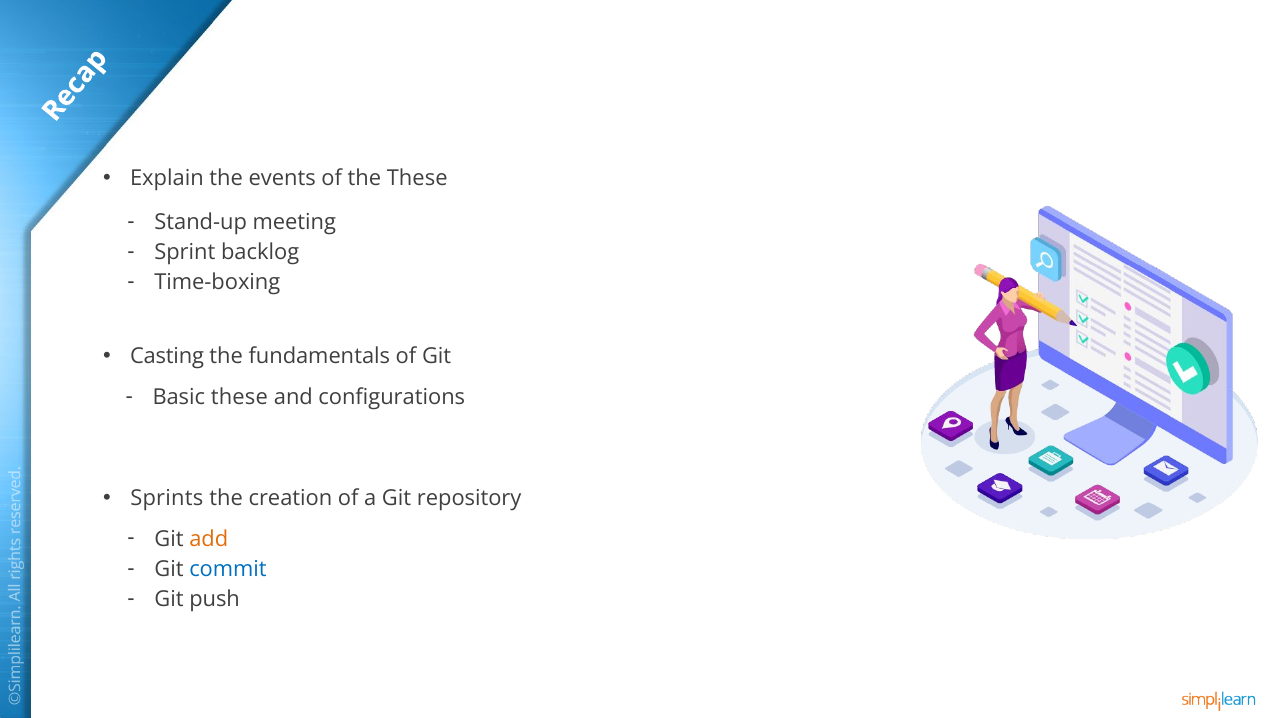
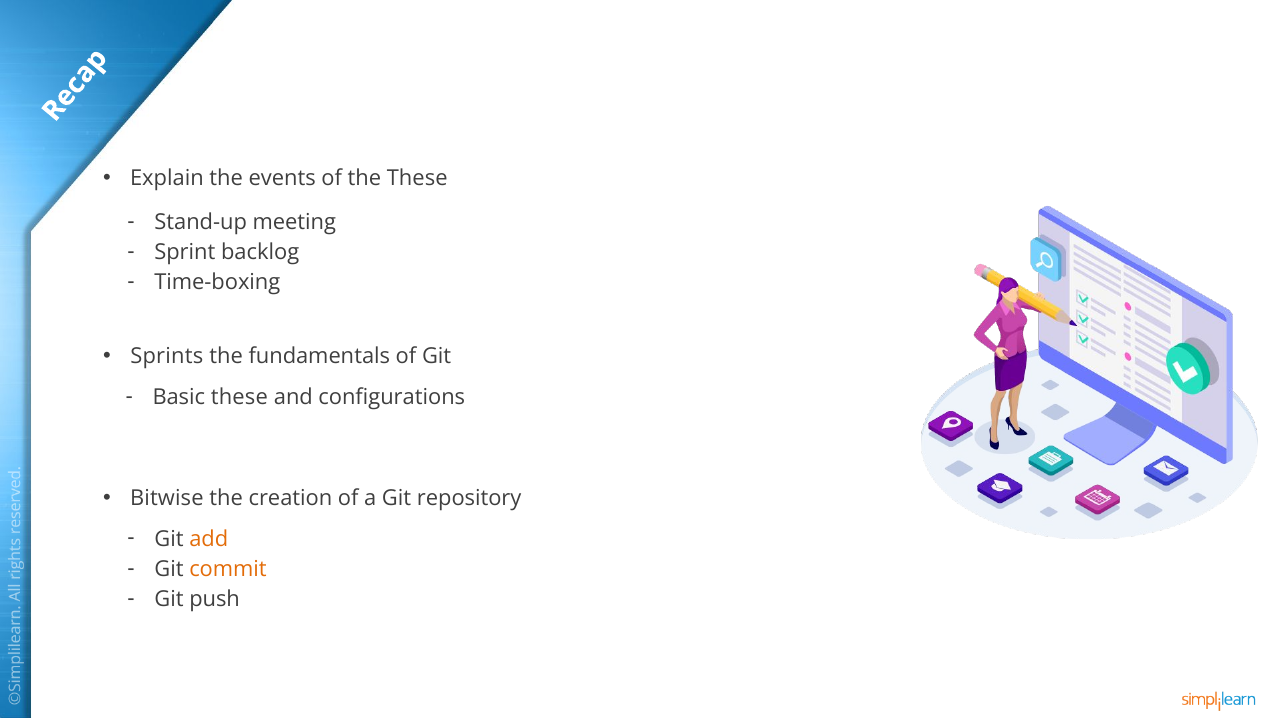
Casting: Casting -> Sprints (167, 356)
Sprints: Sprints -> Bitwise (167, 498)
commit colour: blue -> orange (228, 569)
